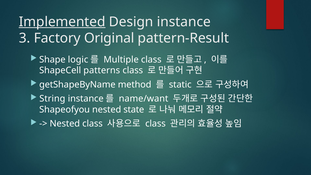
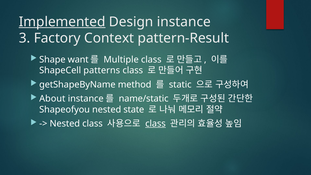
Original: Original -> Context (109, 38)
logic: logic -> want (78, 60)
String: String -> About (52, 99)
name/want: name/want -> name/static (144, 99)
class underline: none -> present (155, 124)
